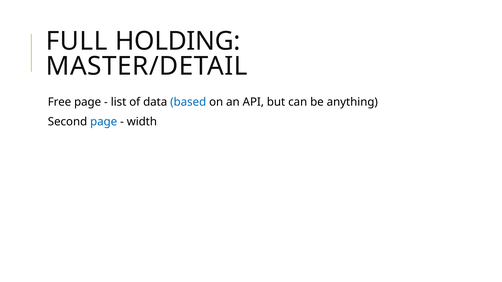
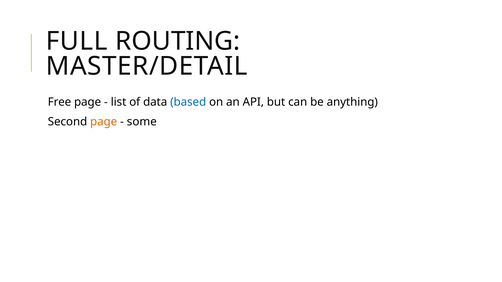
HOLDING: HOLDING -> ROUTING (178, 41)
page colour: blue -> orange (104, 122)
width: width -> some (142, 122)
